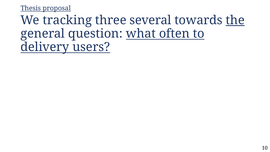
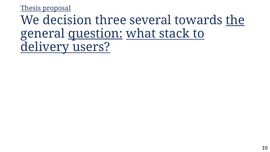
tracking: tracking -> decision (67, 20)
question underline: none -> present (95, 34)
often: often -> stack (174, 34)
